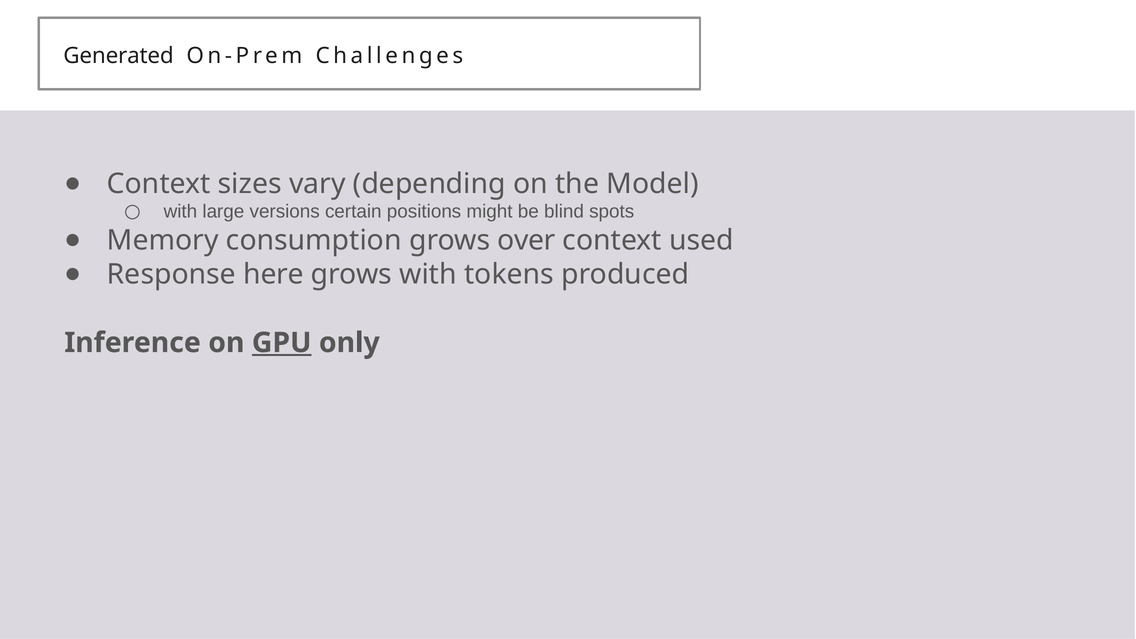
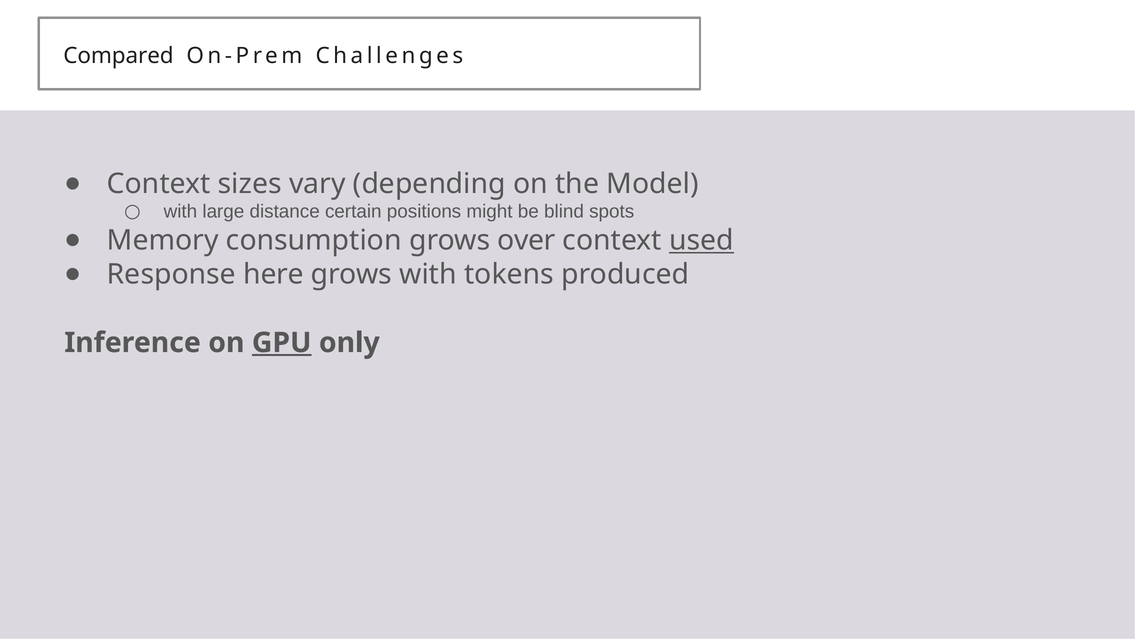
Generated: Generated -> Compared (119, 56)
versions: versions -> distance (285, 211)
used underline: none -> present (701, 240)
